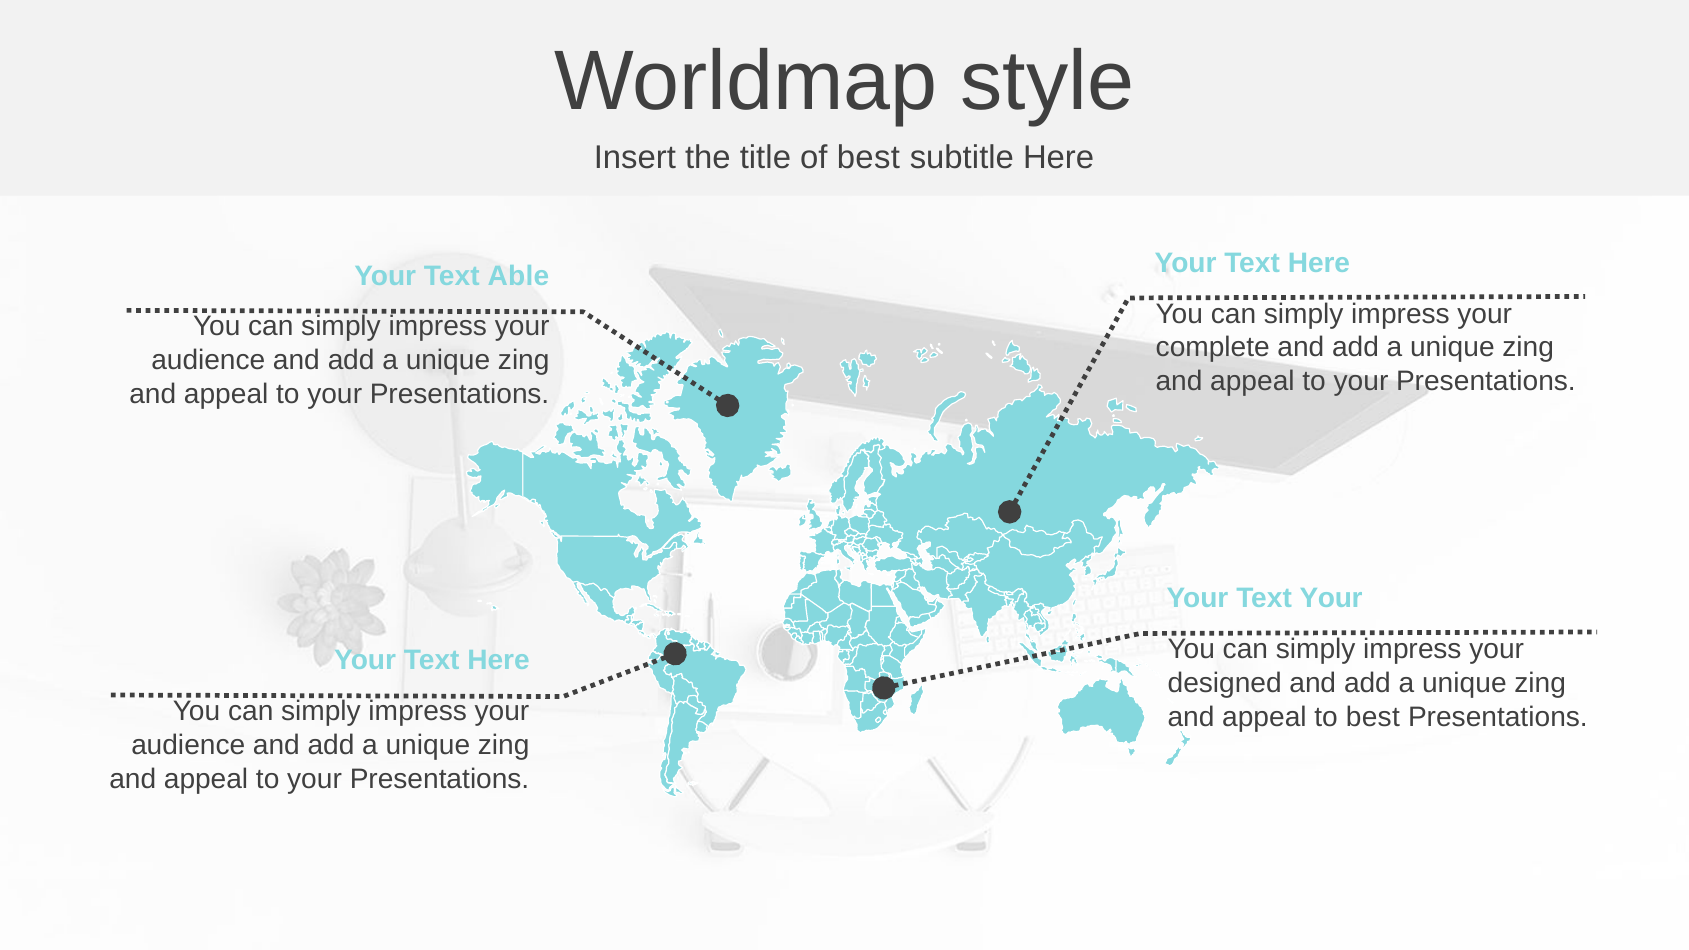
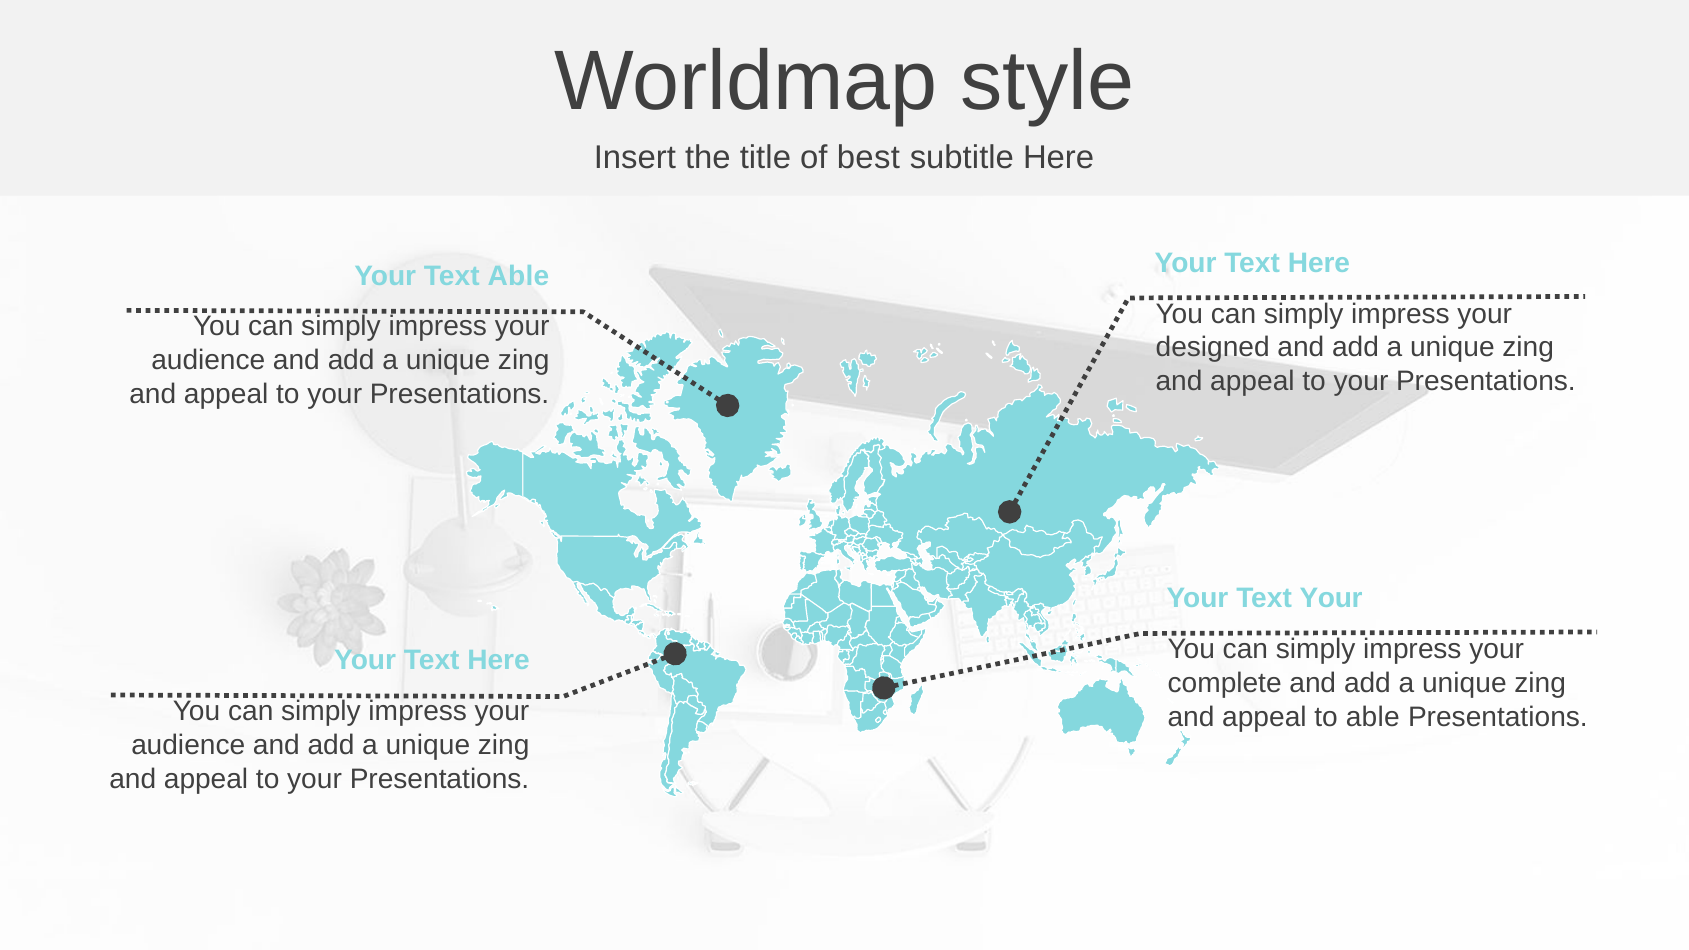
complete: complete -> designed (1213, 348)
designed: designed -> complete (1225, 683)
to best: best -> able (1373, 717)
